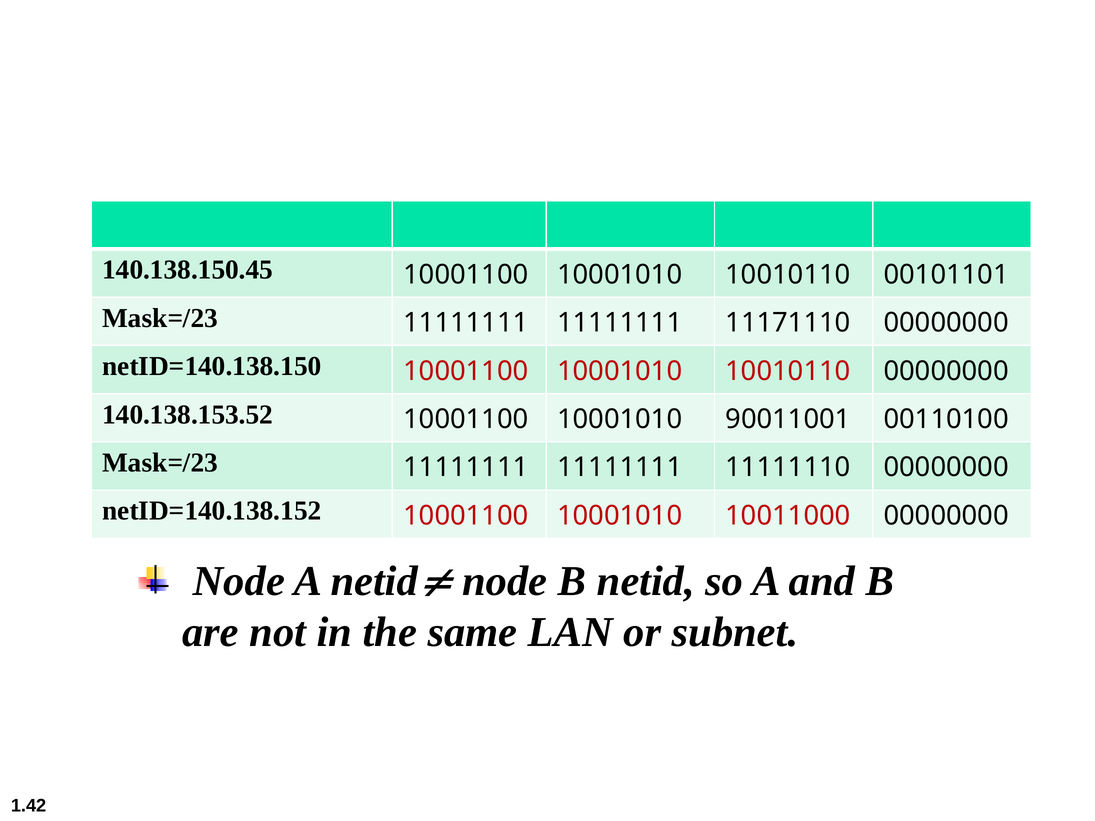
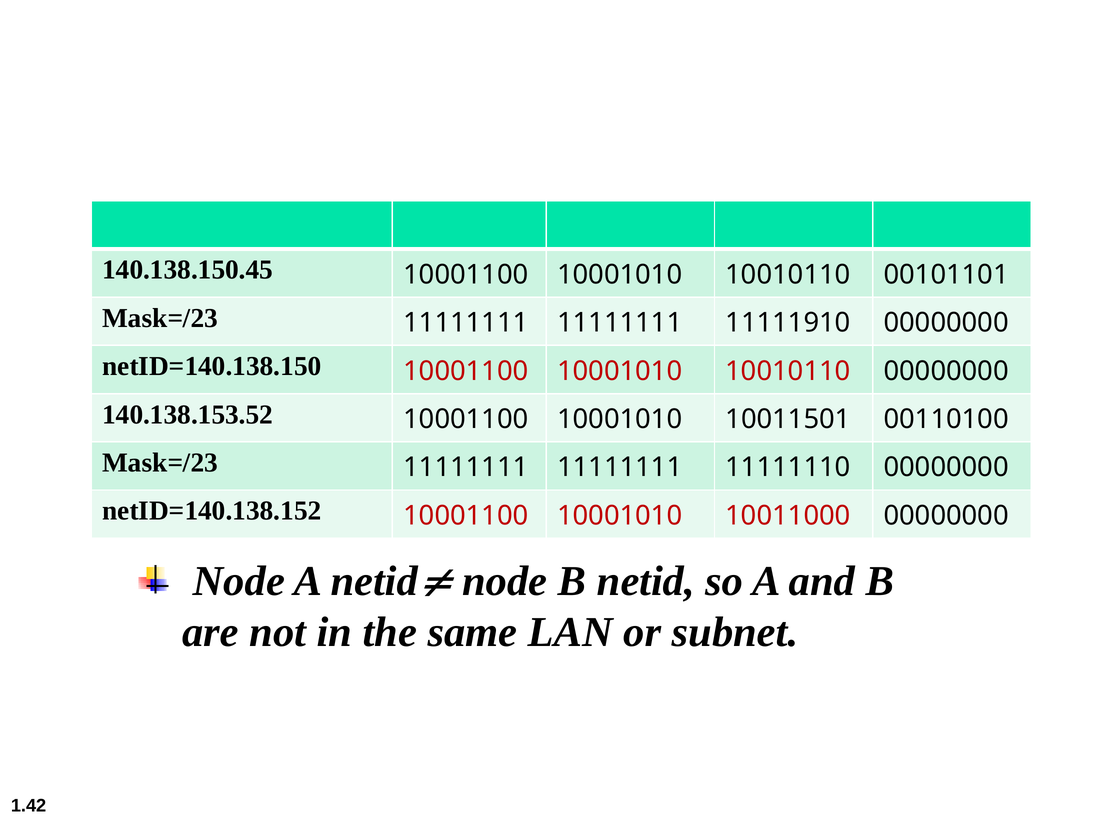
11171110: 11171110 -> 11111910 (788, 323)
90011001: 90011001 -> 10011501 (788, 419)
